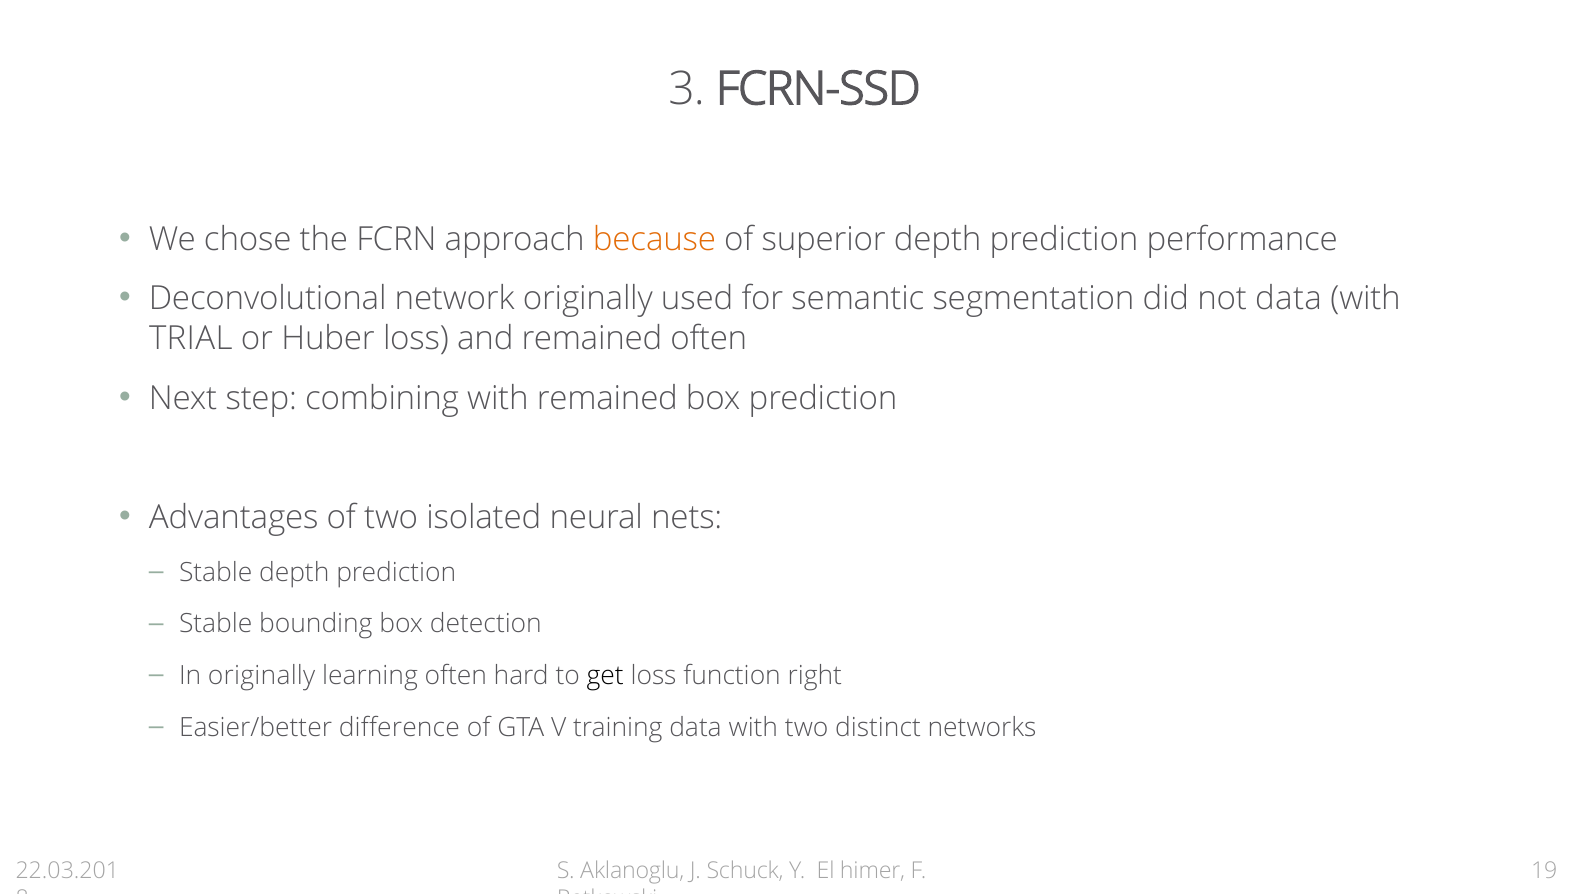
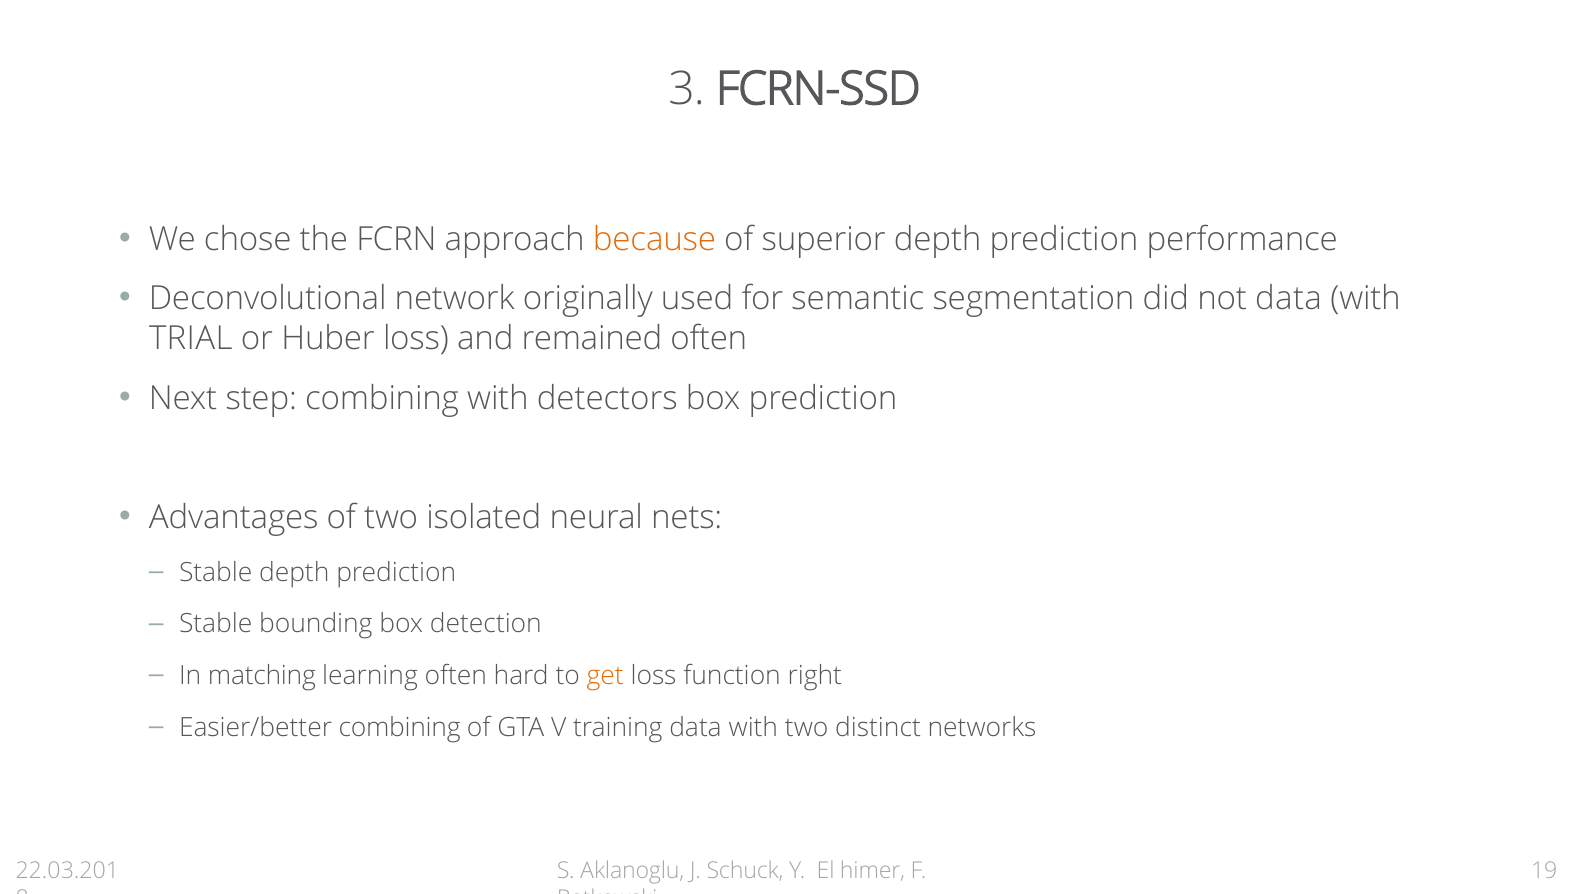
with remained: remained -> detectors (607, 398)
In originally: originally -> matching (262, 676)
get colour: black -> orange (605, 676)
Easier/better difference: difference -> combining (400, 727)
